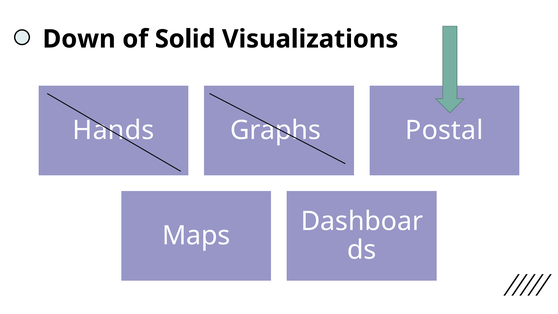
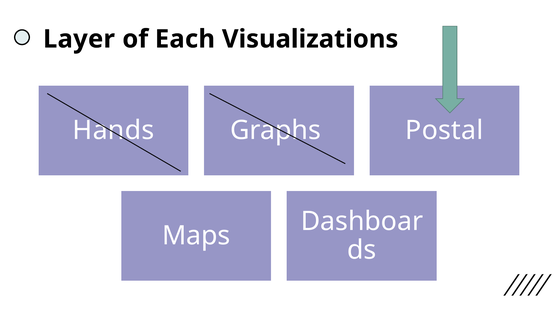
Down: Down -> Layer (79, 39)
Solid: Solid -> Each (185, 39)
